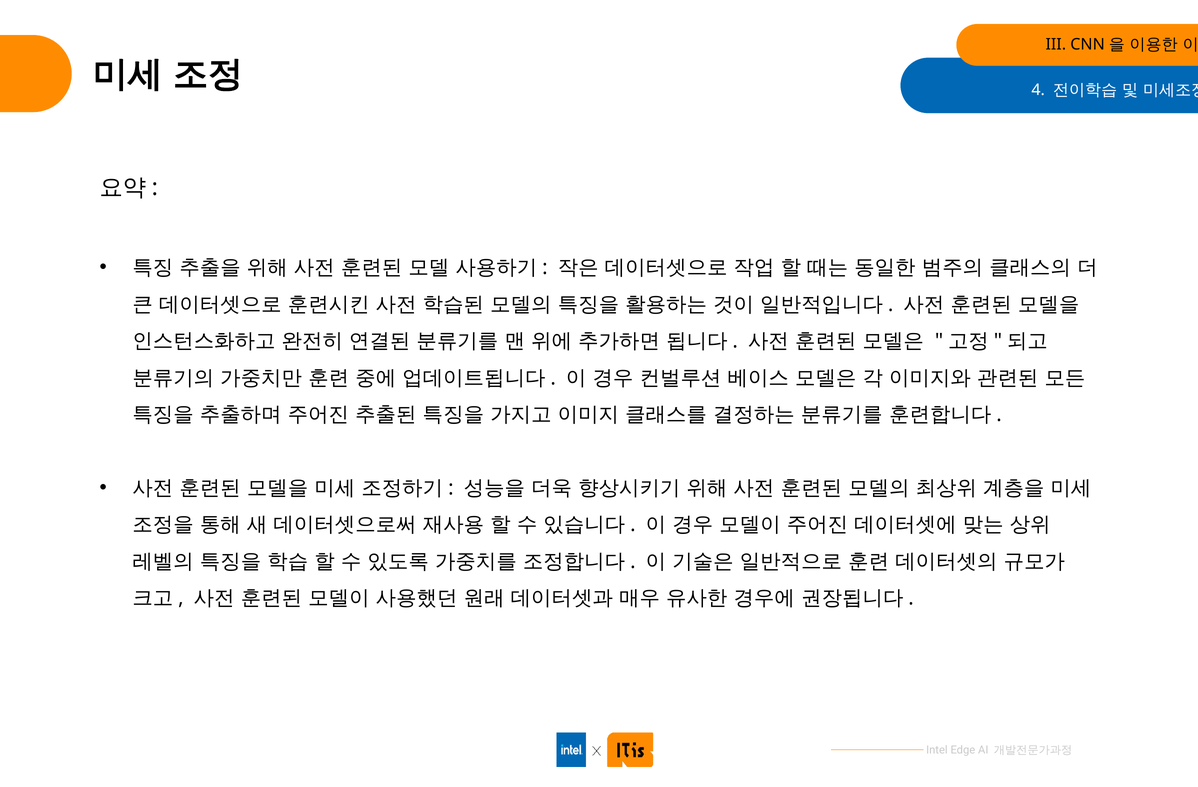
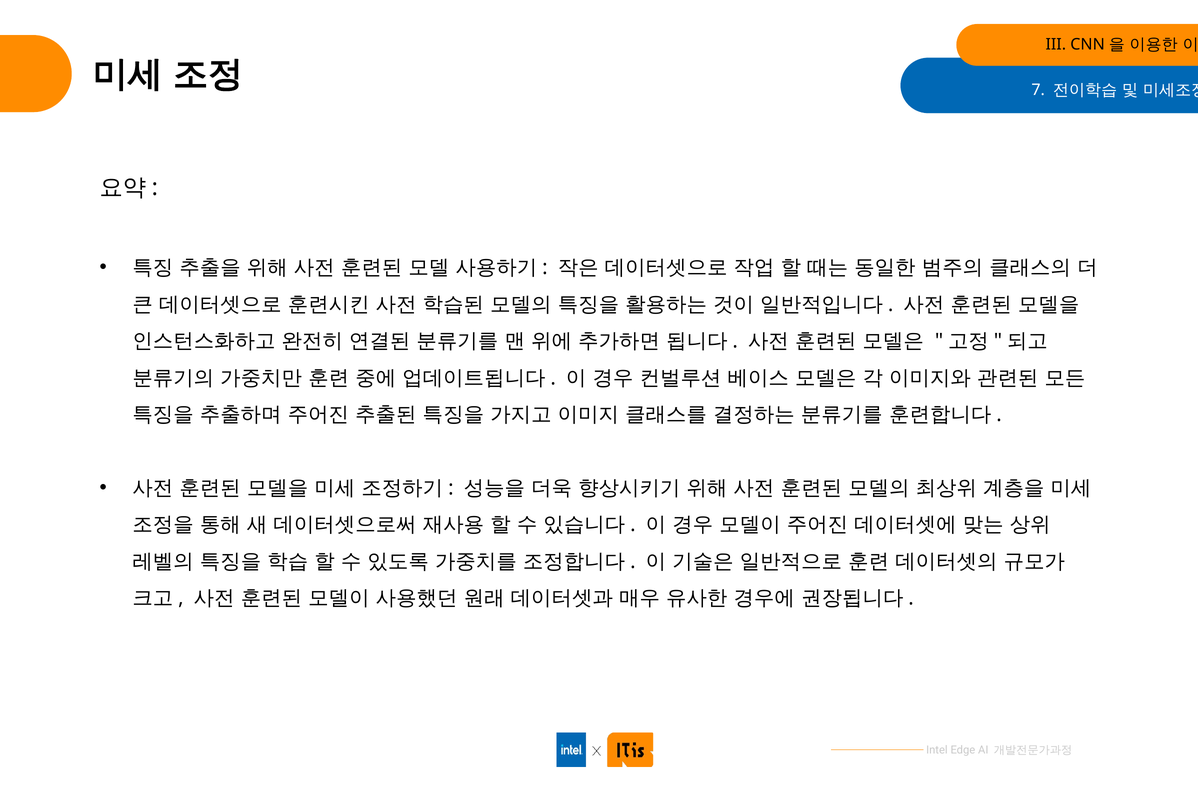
4: 4 -> 7 (1038, 90)
